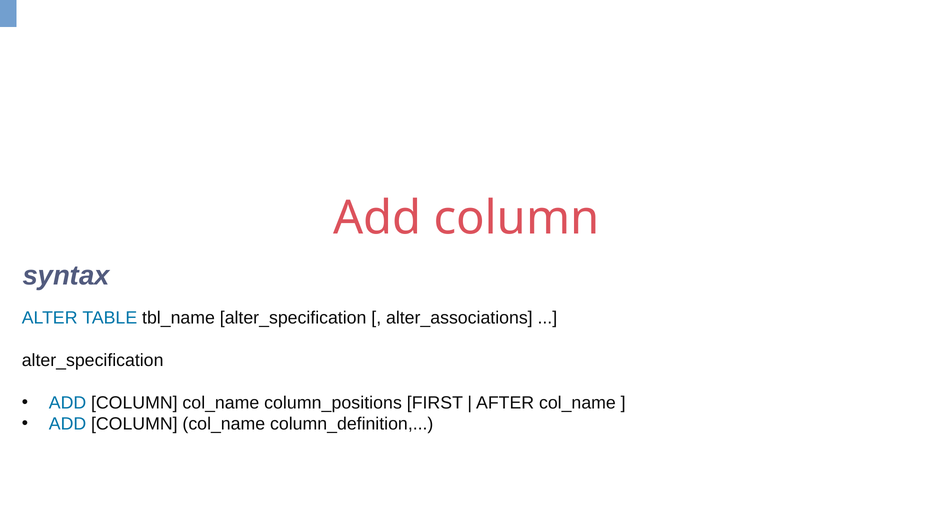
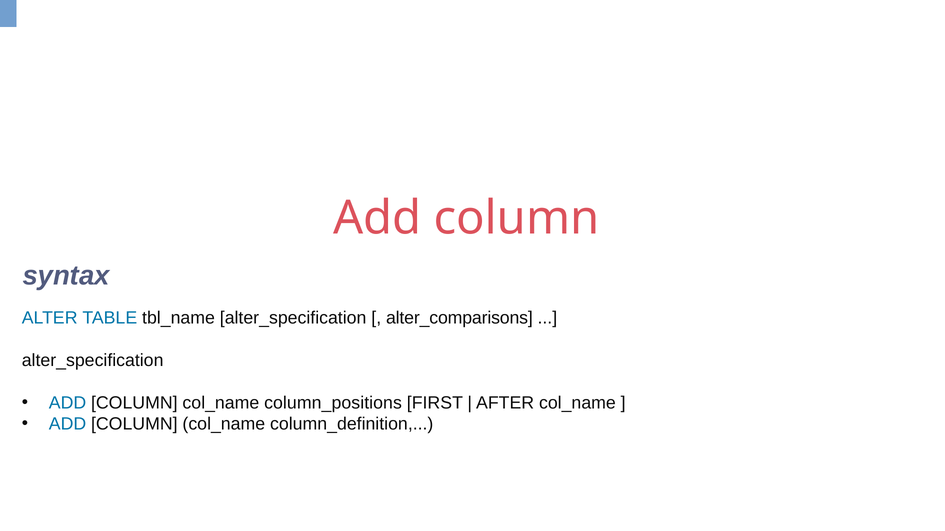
alter_associations: alter_associations -> alter_comparisons (459, 318)
